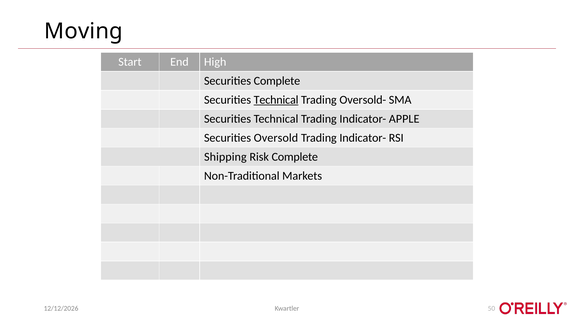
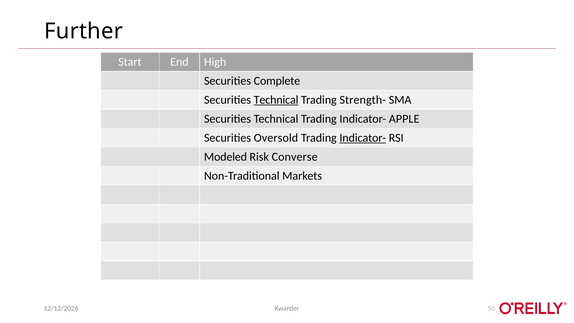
Moving: Moving -> Further (84, 31)
Oversold-: Oversold- -> Strength- (363, 100)
Indicator- underline: none -> present (363, 138)
Shipping: Shipping -> Modeled (225, 157)
Risk Complete: Complete -> Converse (295, 157)
